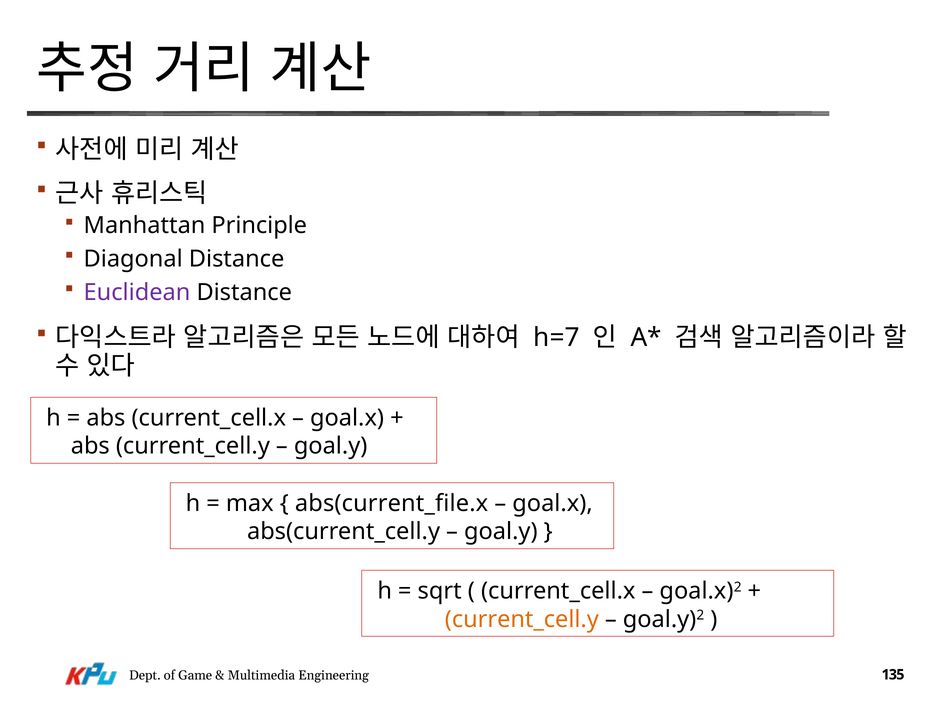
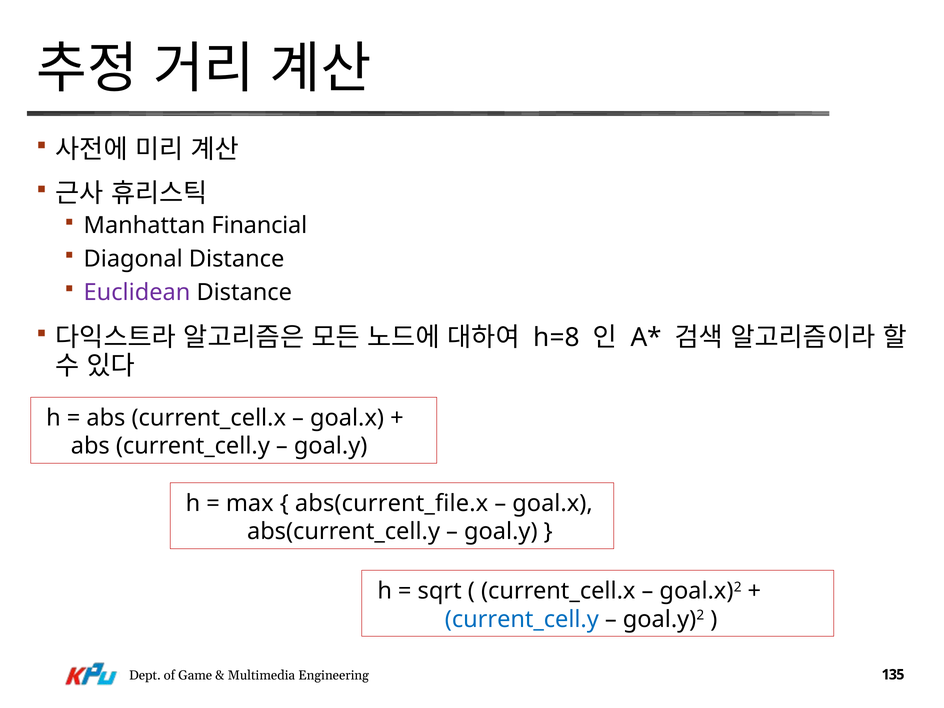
Principle: Principle -> Financial (259, 226)
h=7: h=7 -> h=8 (557, 338)
current_cell.y colour: orange -> blue (522, 619)
